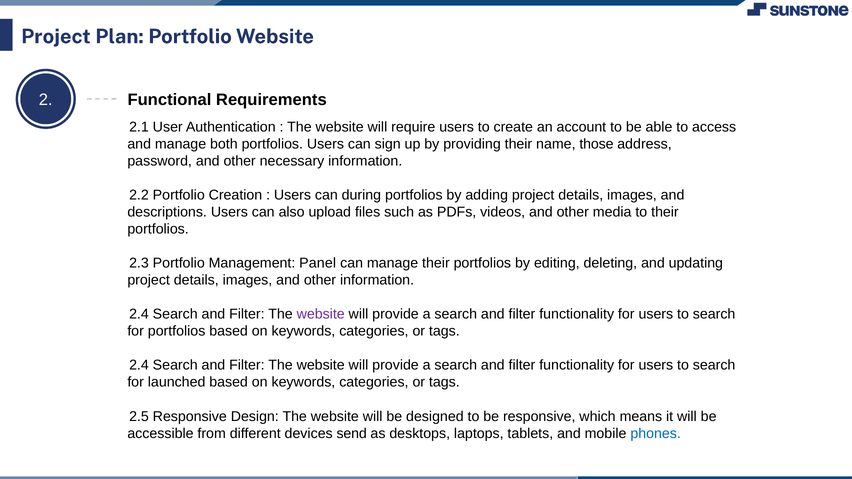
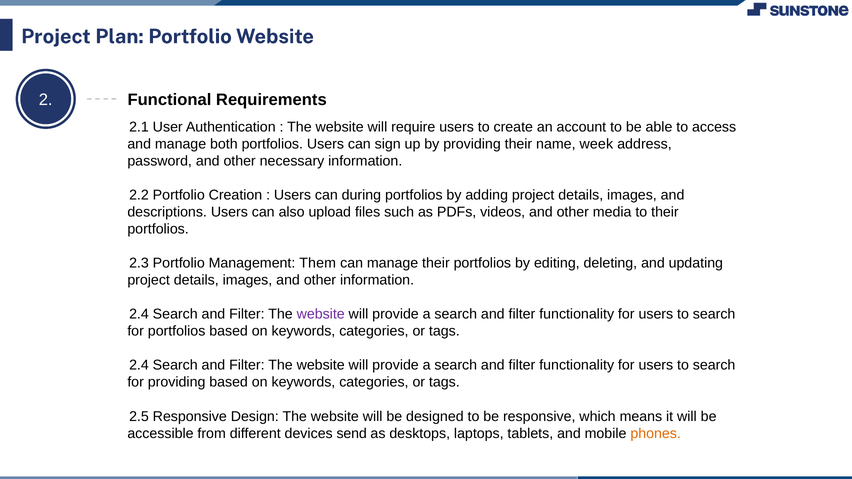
those: those -> week (596, 144)
Panel: Panel -> Them (318, 263)
for launched: launched -> providing (177, 383)
phones colour: blue -> orange (656, 434)
